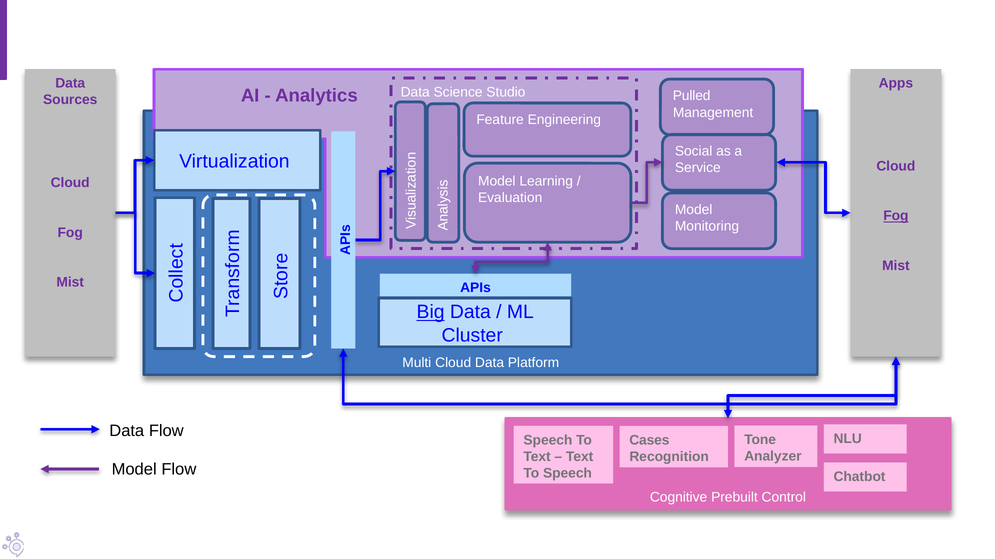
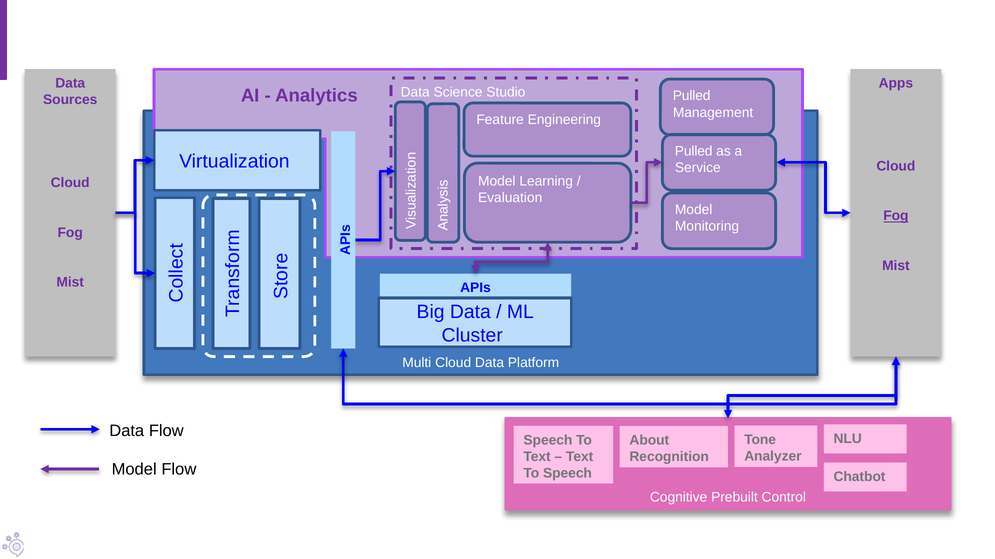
Social: Social -> Pulled (694, 152)
Big underline: present -> none (431, 312)
Cases: Cases -> About (649, 441)
